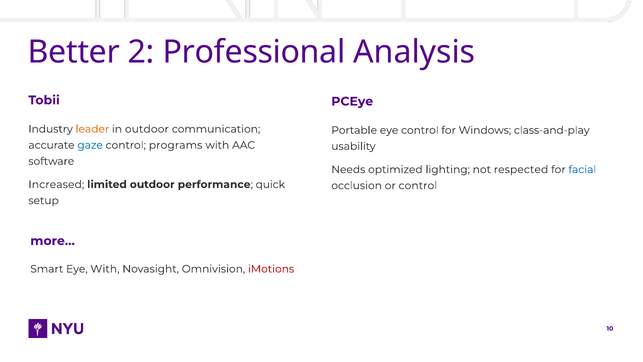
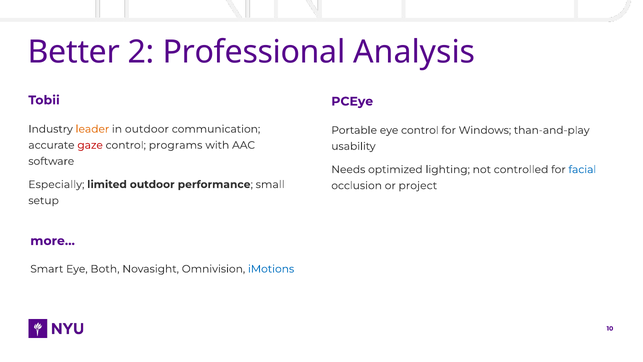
class-and-play: class-and-play -> than-and-play (552, 130)
gaze colour: blue -> red (90, 145)
respected: respected -> controlled (521, 169)
Increased: Increased -> Especially (56, 184)
quick: quick -> small (270, 184)
or control: control -> project (418, 185)
Eye With: With -> Both (105, 269)
iMotions colour: red -> blue (271, 269)
